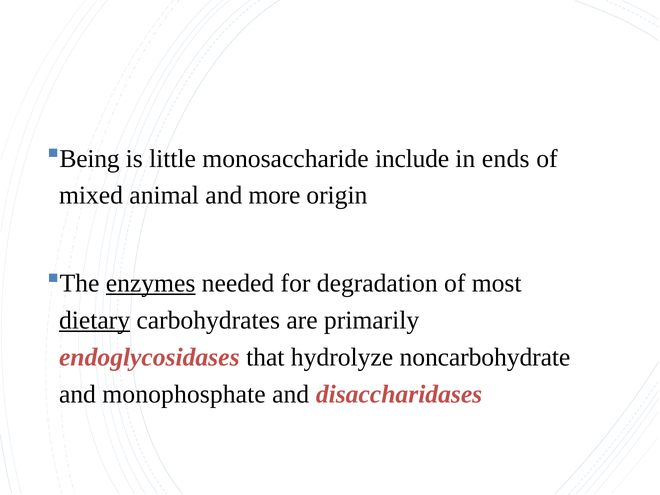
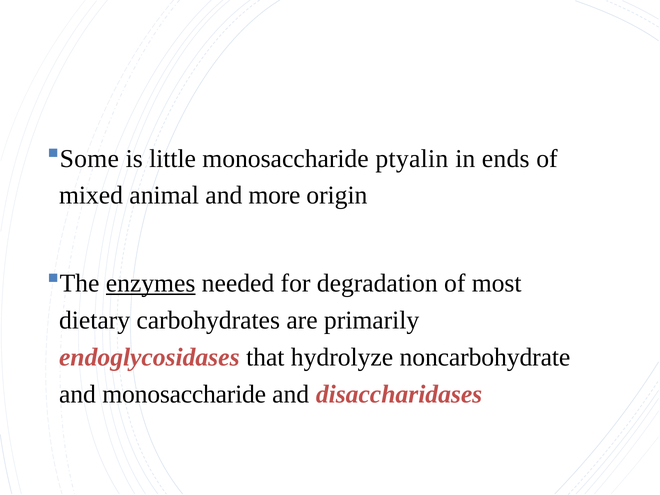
Being: Being -> Some (89, 159)
include: include -> ptyalin (412, 159)
dietary underline: present -> none (95, 320)
and monophosphate: monophosphate -> monosaccharide (184, 394)
